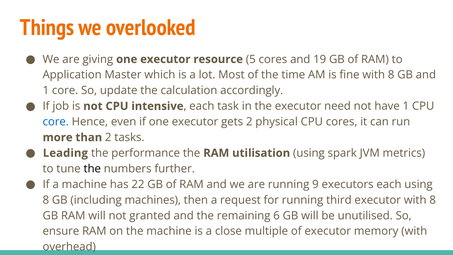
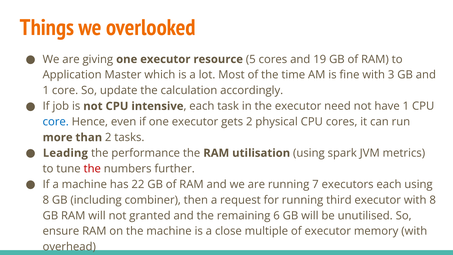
fine with 8: 8 -> 3 (391, 75)
the colour: black -> red (92, 169)
9: 9 -> 7 (315, 184)
machines: machines -> combiner (153, 200)
